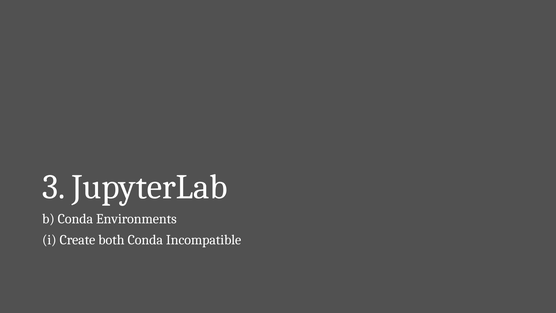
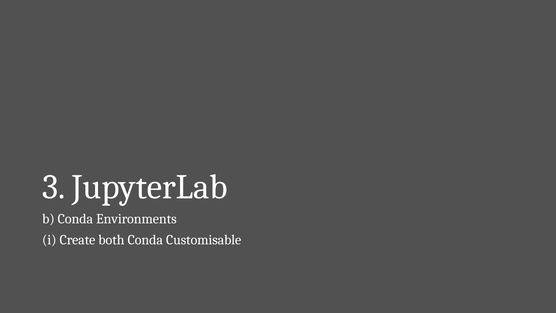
Incompatible: Incompatible -> Customisable (204, 240)
